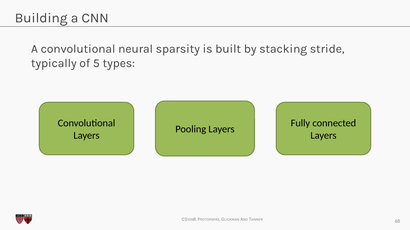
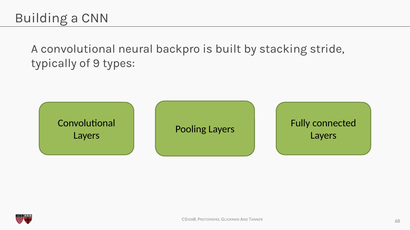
sparsity: sparsity -> backpro (178, 49)
5: 5 -> 9 (96, 63)
